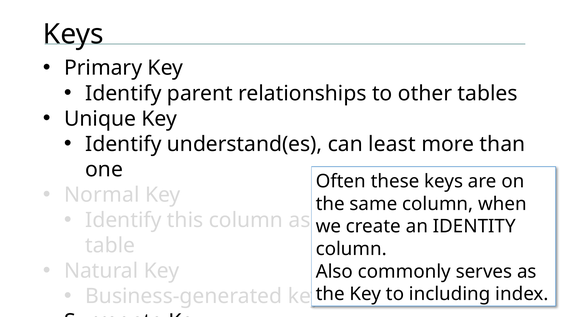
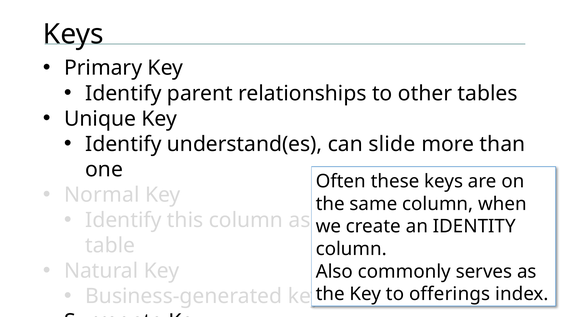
least: least -> slide (392, 144)
including: including -> offerings (450, 294)
